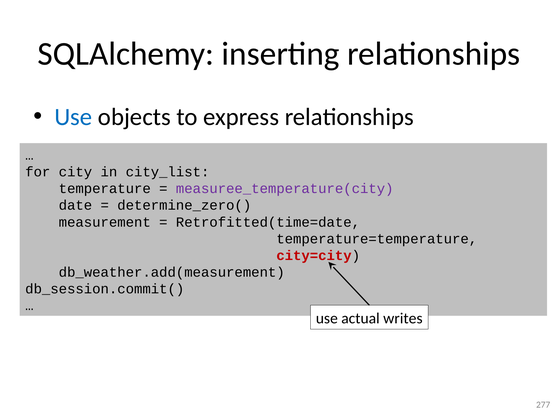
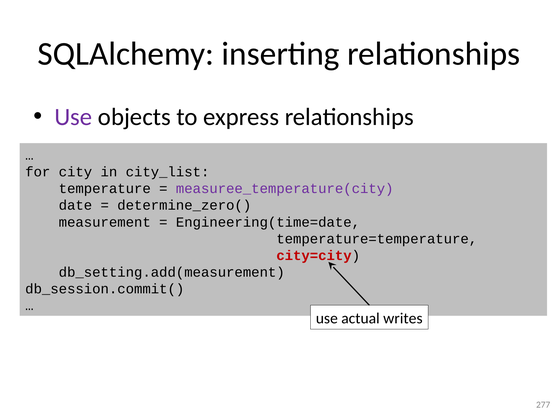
Use colour: blue -> purple (73, 117)
Retrofitted(time=date: Retrofitted(time=date -> Engineering(time=date (268, 222)
db_weather.add(measurement: db_weather.add(measurement -> db_setting.add(measurement (172, 273)
